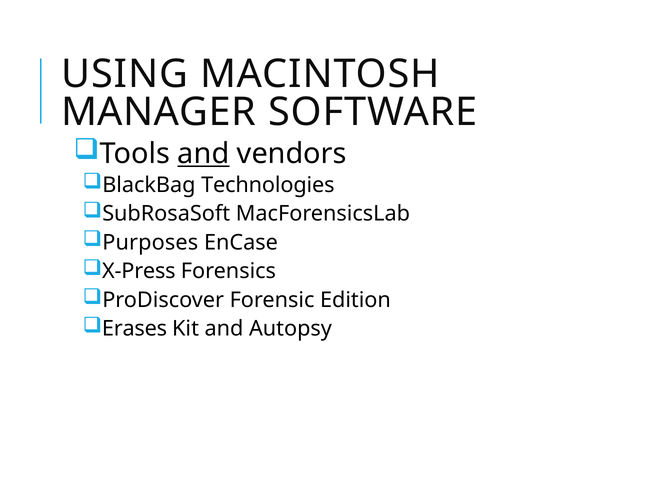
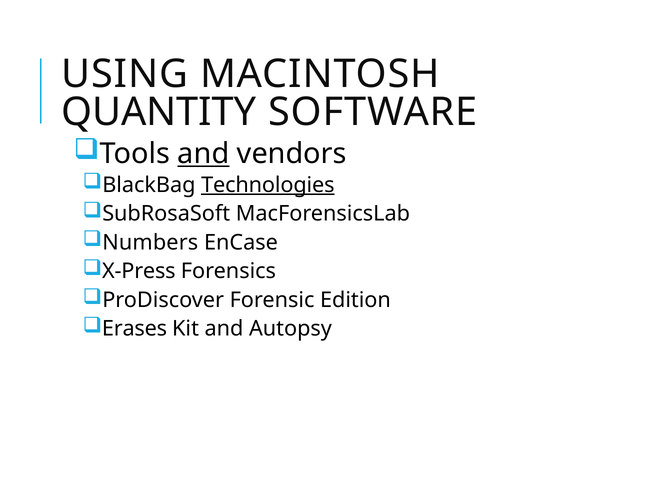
MANAGER: MANAGER -> QUANTITY (159, 112)
Technologies underline: none -> present (268, 185)
Purposes: Purposes -> Numbers (150, 243)
